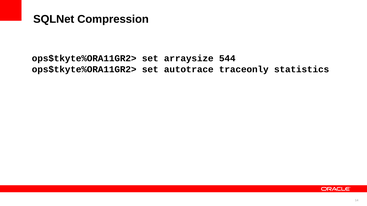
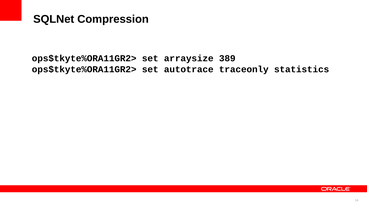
544: 544 -> 389 (227, 59)
